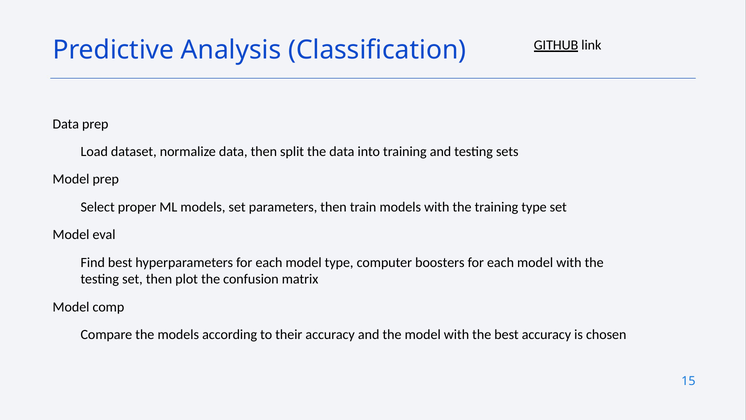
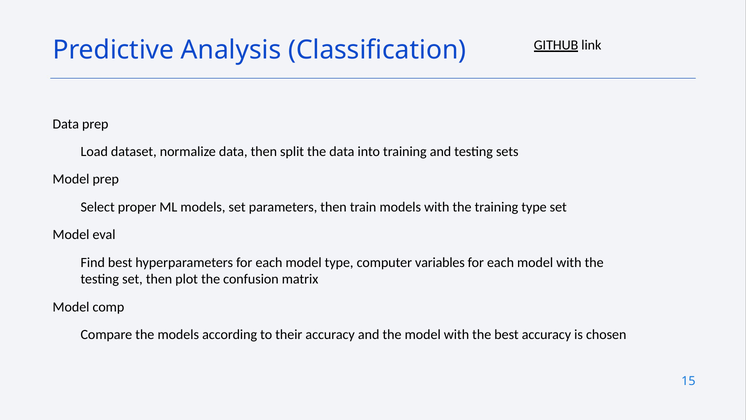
boosters: boosters -> variables (440, 262)
